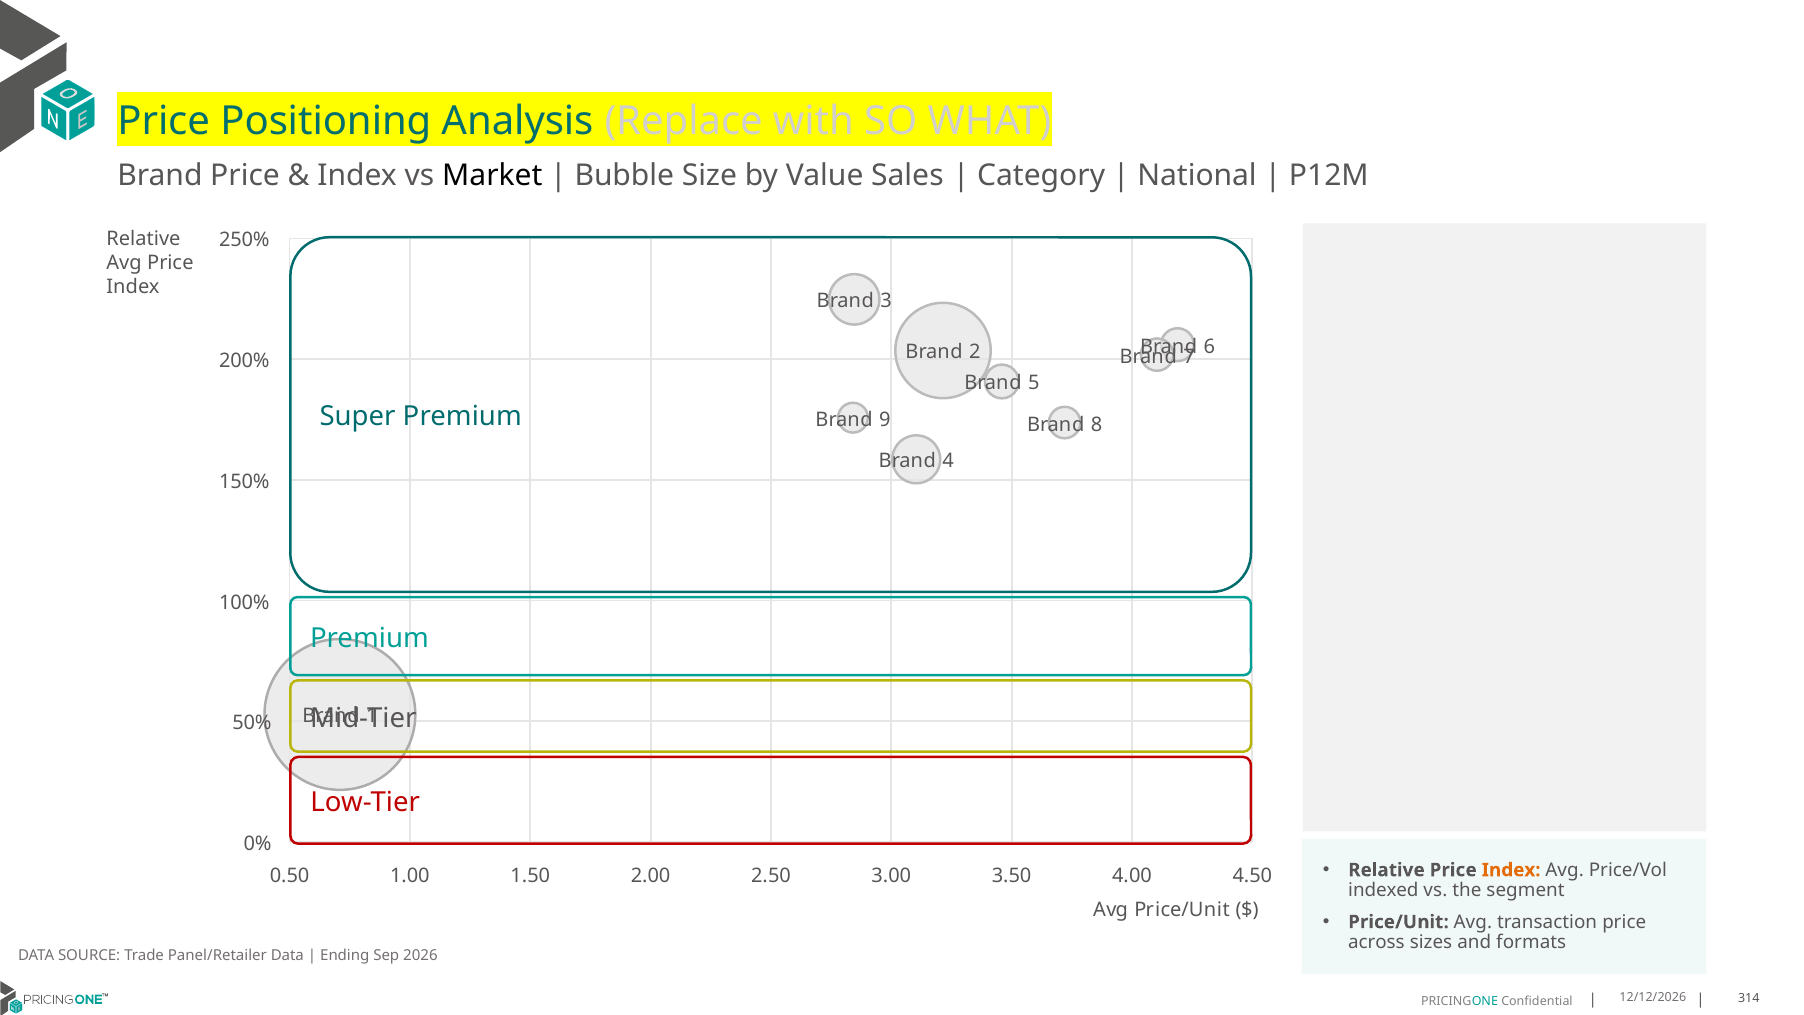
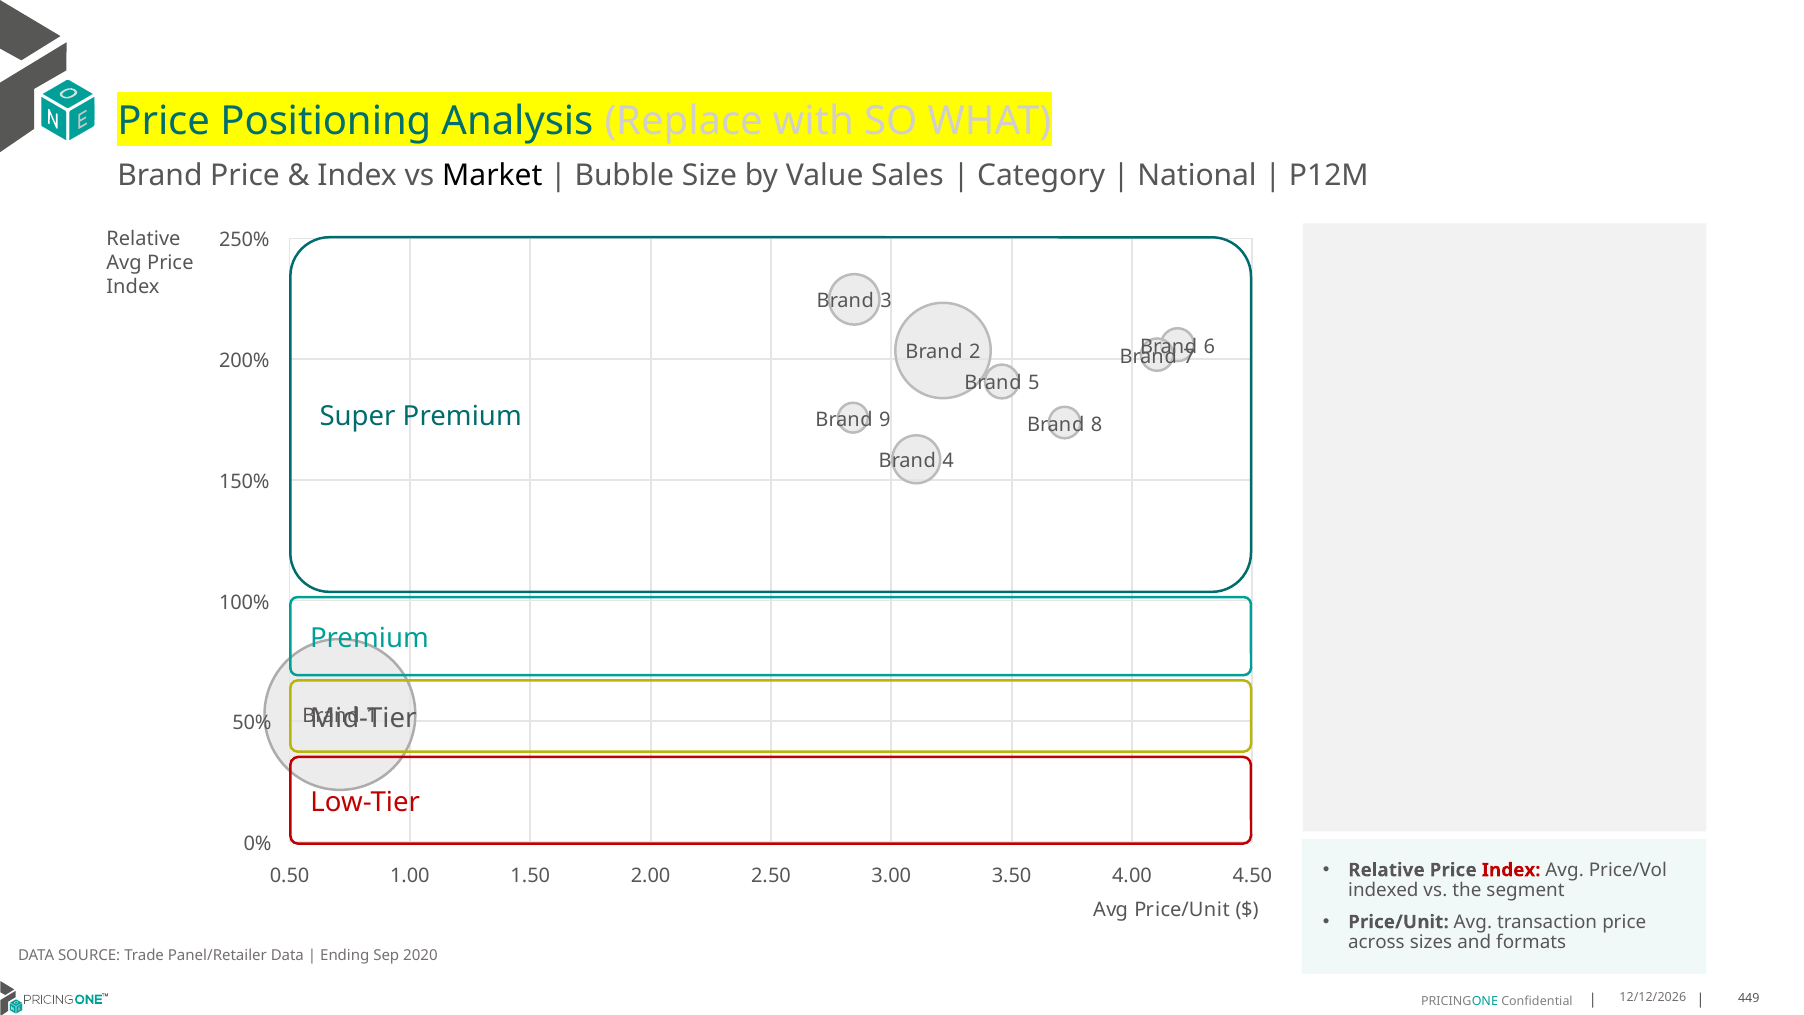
Index colour: orange -> red (1511, 870)
2026: 2026 -> 2020 (420, 956)
314: 314 -> 449 (1749, 998)
